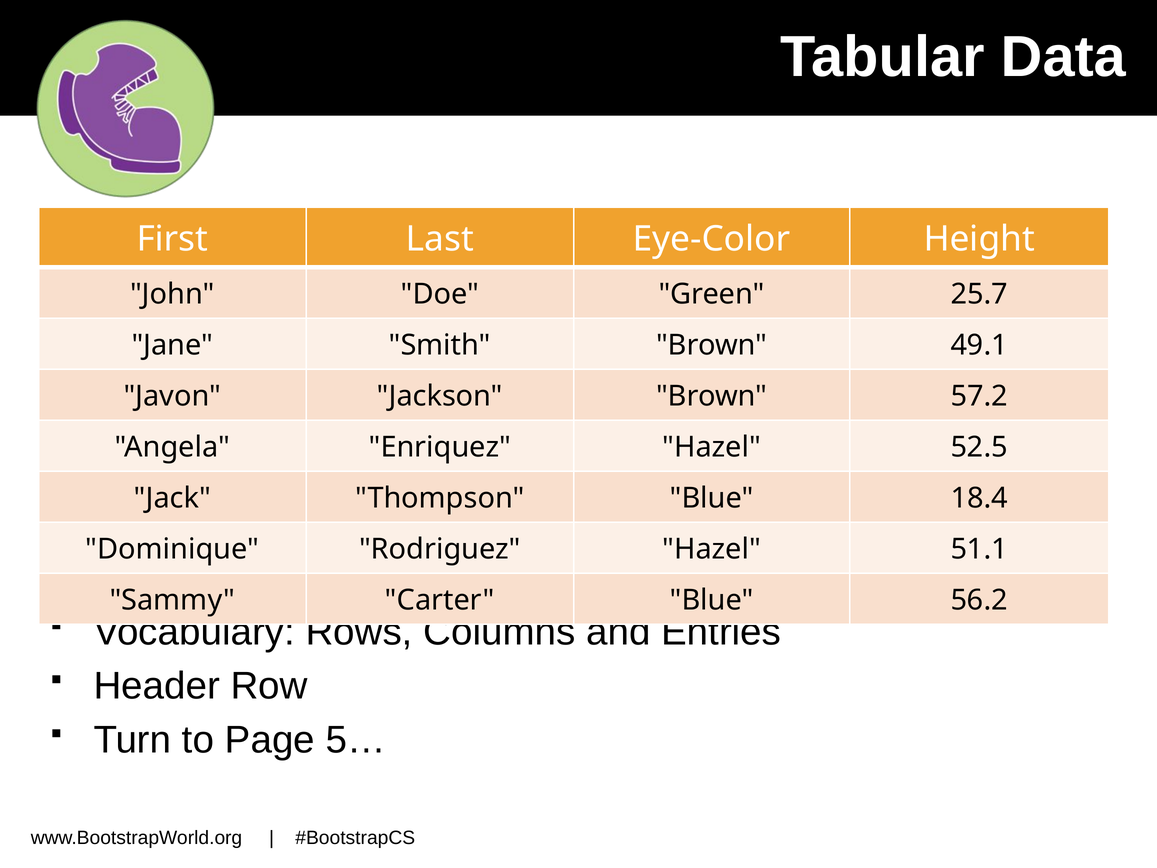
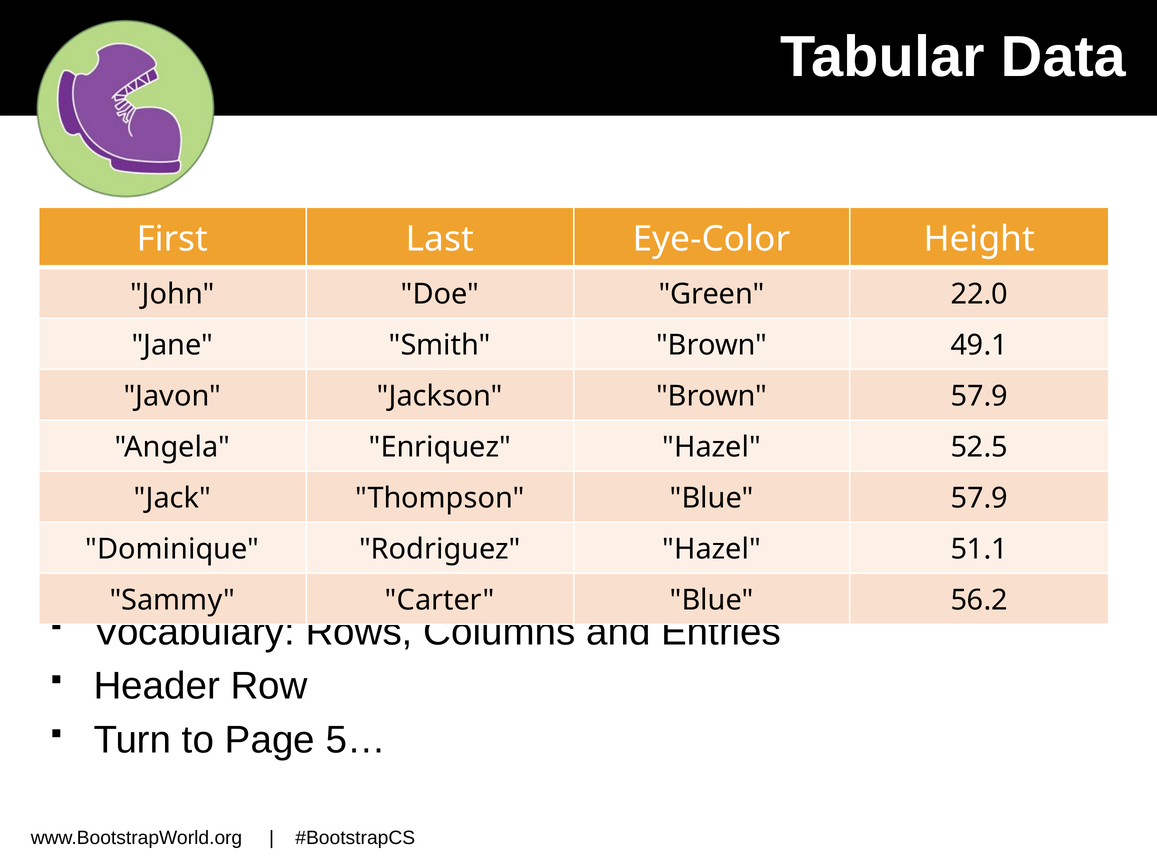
25.7: 25.7 -> 22.0 (979, 294)
Brown 57.2: 57.2 -> 57.9 (979, 396)
Blue 18.4: 18.4 -> 57.9 (979, 498)
